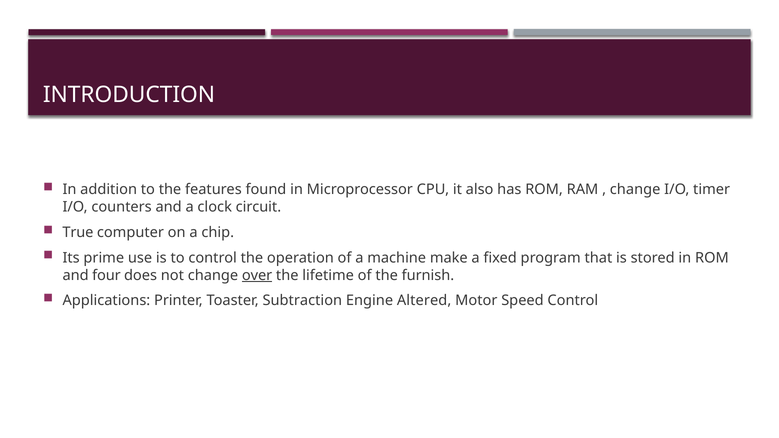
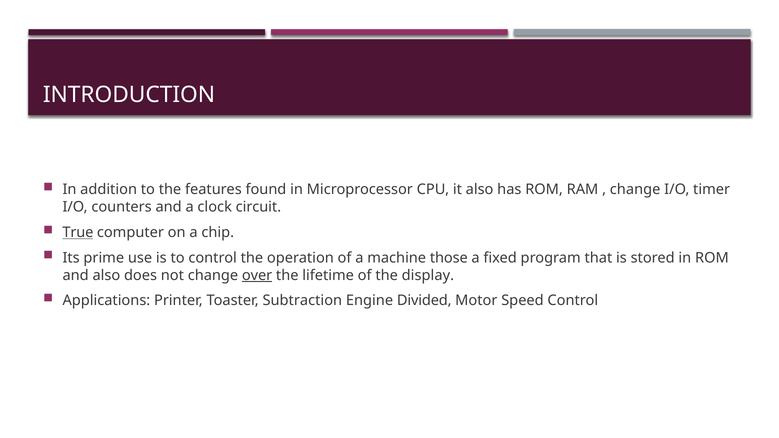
True underline: none -> present (78, 233)
make: make -> those (449, 258)
and four: four -> also (106, 275)
furnish: furnish -> display (428, 275)
Altered: Altered -> Divided (424, 301)
